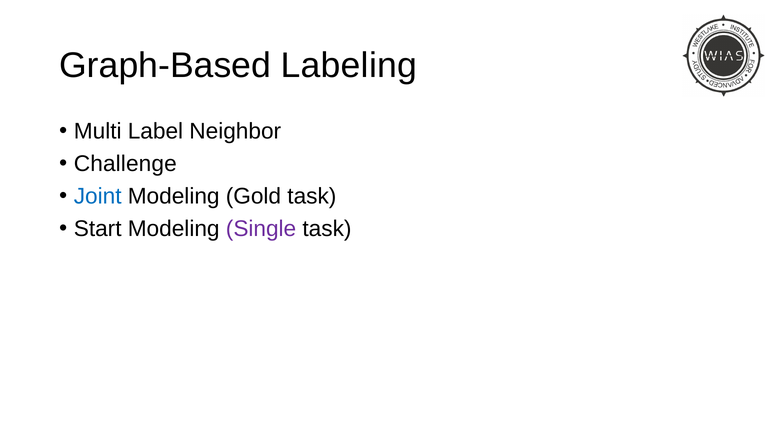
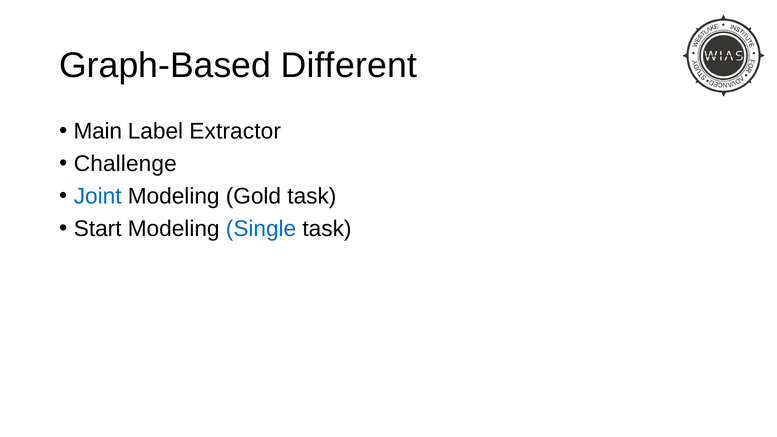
Labeling: Labeling -> Different (349, 65)
Multi: Multi -> Main (98, 131)
Neighbor: Neighbor -> Extractor (235, 131)
Single colour: purple -> blue (261, 229)
